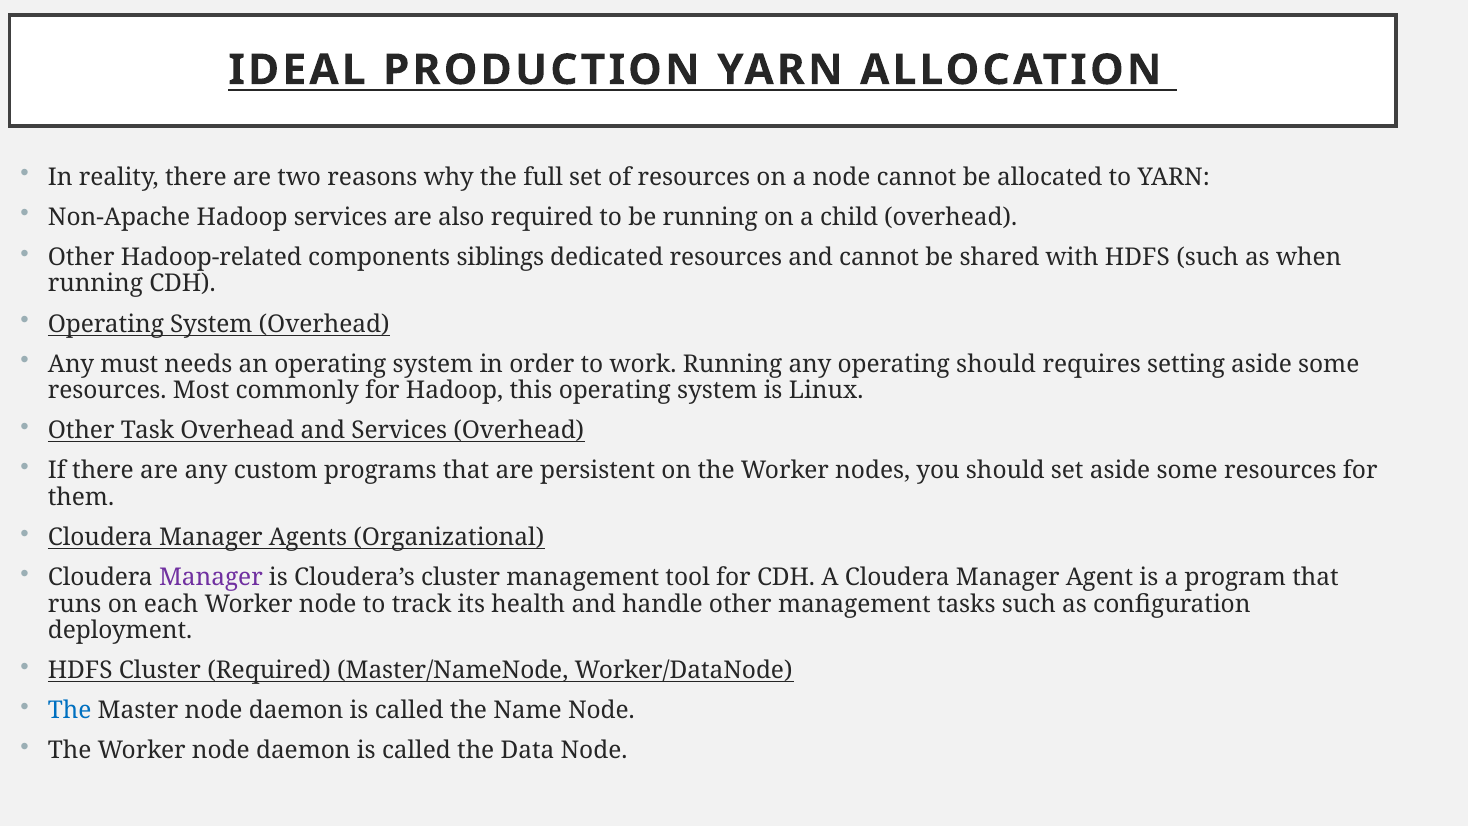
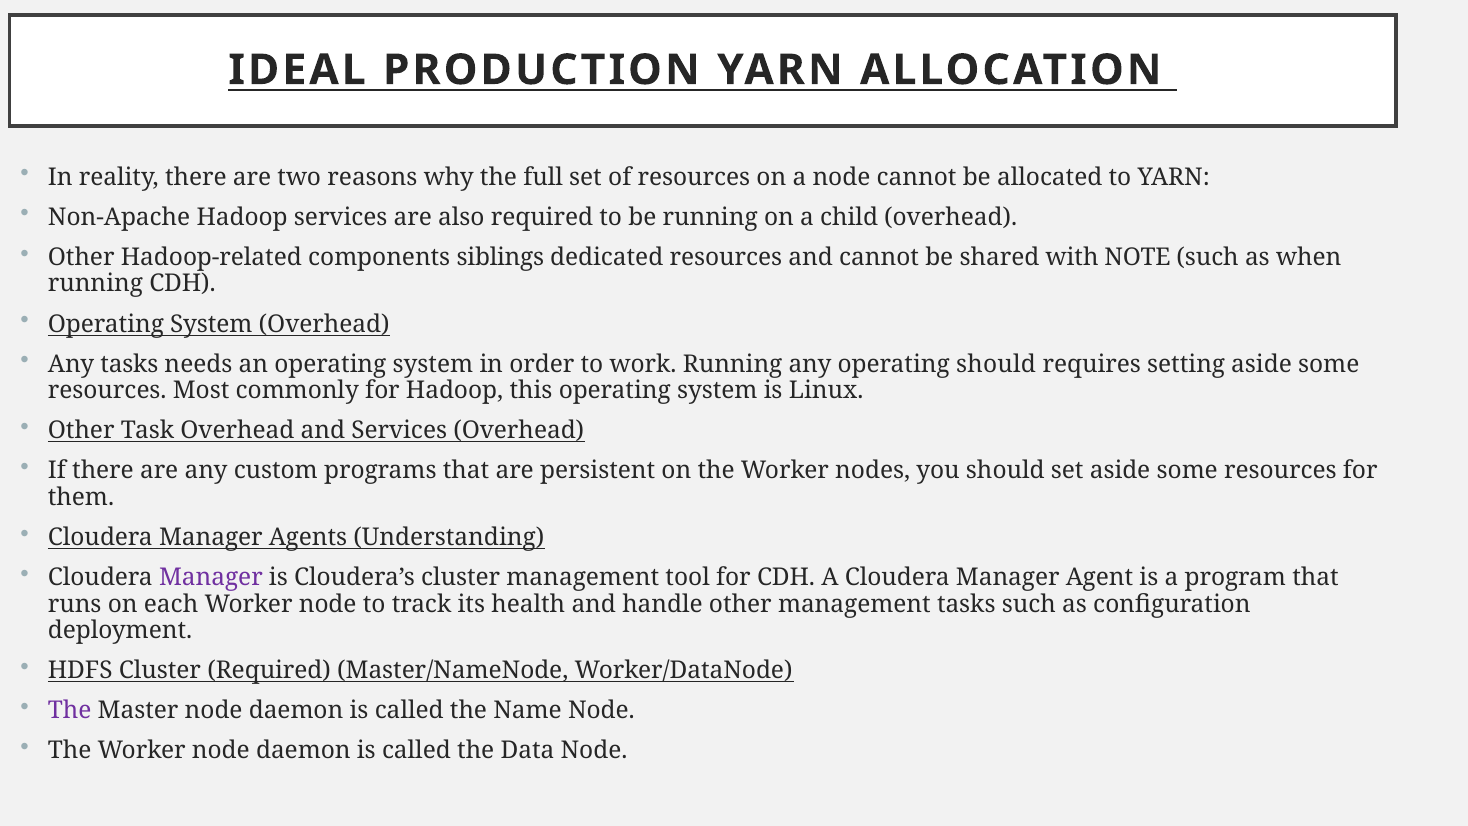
with HDFS: HDFS -> NOTE (1138, 257)
Any must: must -> tasks (129, 364)
Organizational: Organizational -> Understanding (449, 537)
The colour: blue -> purple (70, 710)
